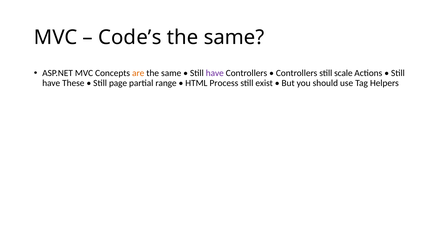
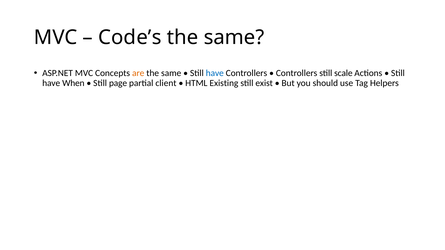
have colour: purple -> blue (215, 73)
These: These -> When (73, 83)
range: range -> client (166, 83)
Process: Process -> Existing (224, 83)
